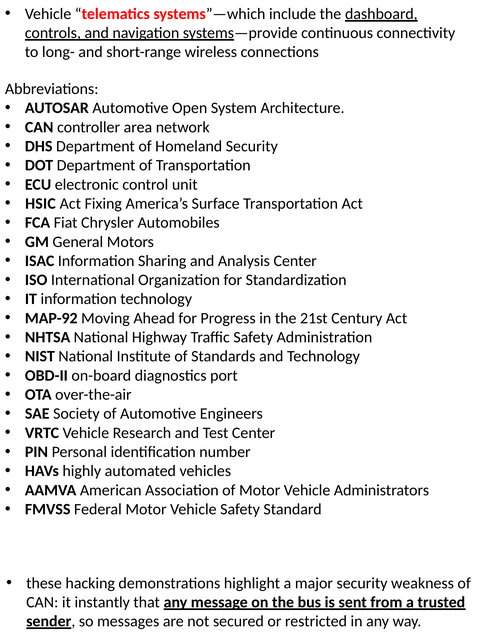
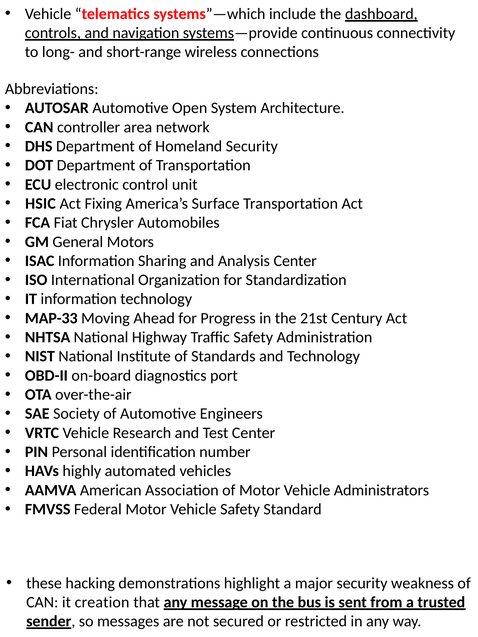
MAP-92: MAP-92 -> MAP-33 (51, 318)
instantly: instantly -> creation (102, 603)
